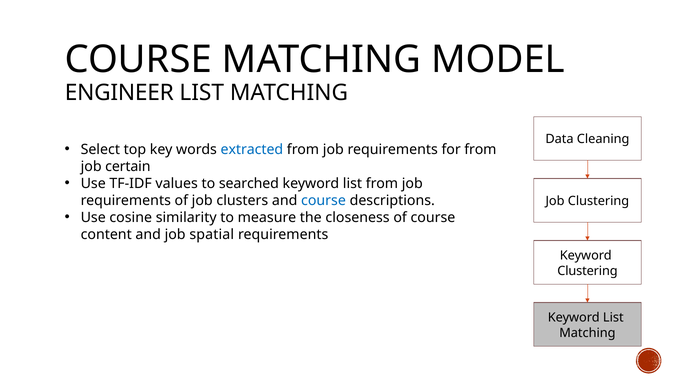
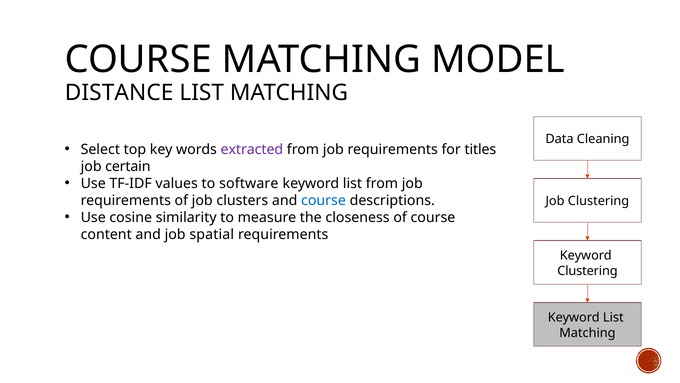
ENGINEER: ENGINEER -> DISTANCE (119, 92)
extracted colour: blue -> purple (252, 149)
for from: from -> titles (480, 149)
searched: searched -> software (249, 183)
